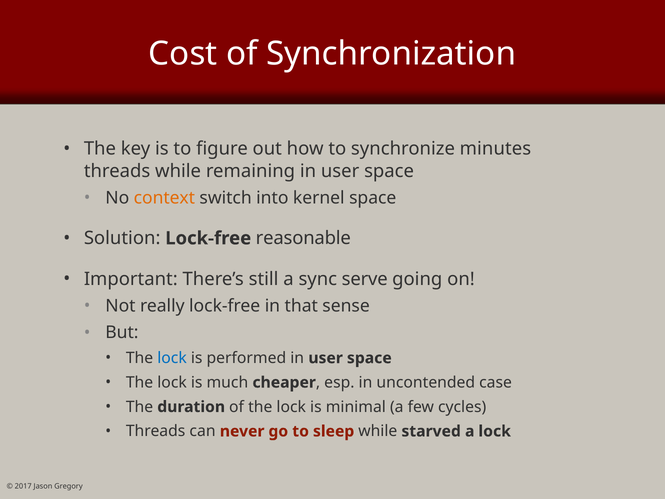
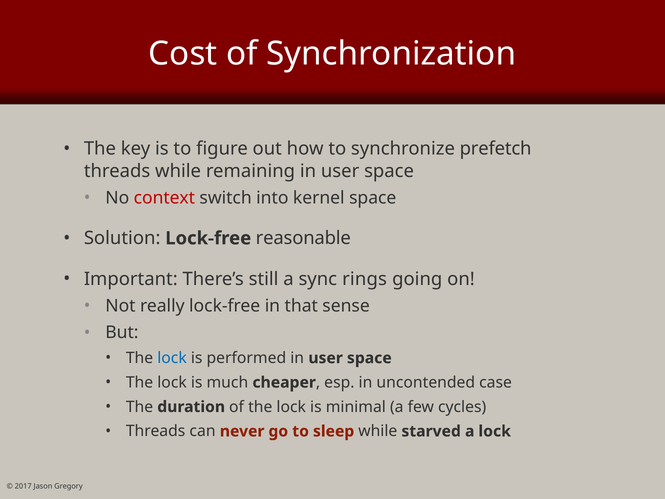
minutes: minutes -> prefetch (496, 149)
context colour: orange -> red (164, 198)
serve: serve -> rings (365, 279)
